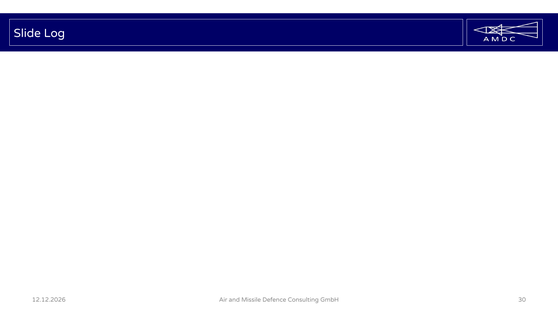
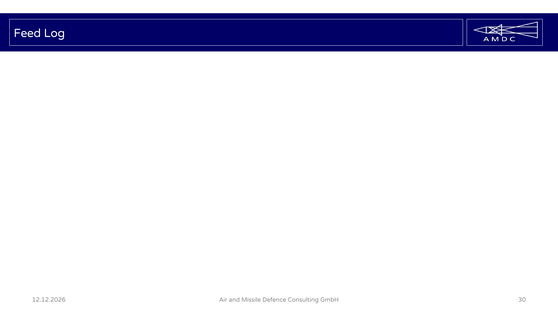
Slide: Slide -> Feed (27, 33)
